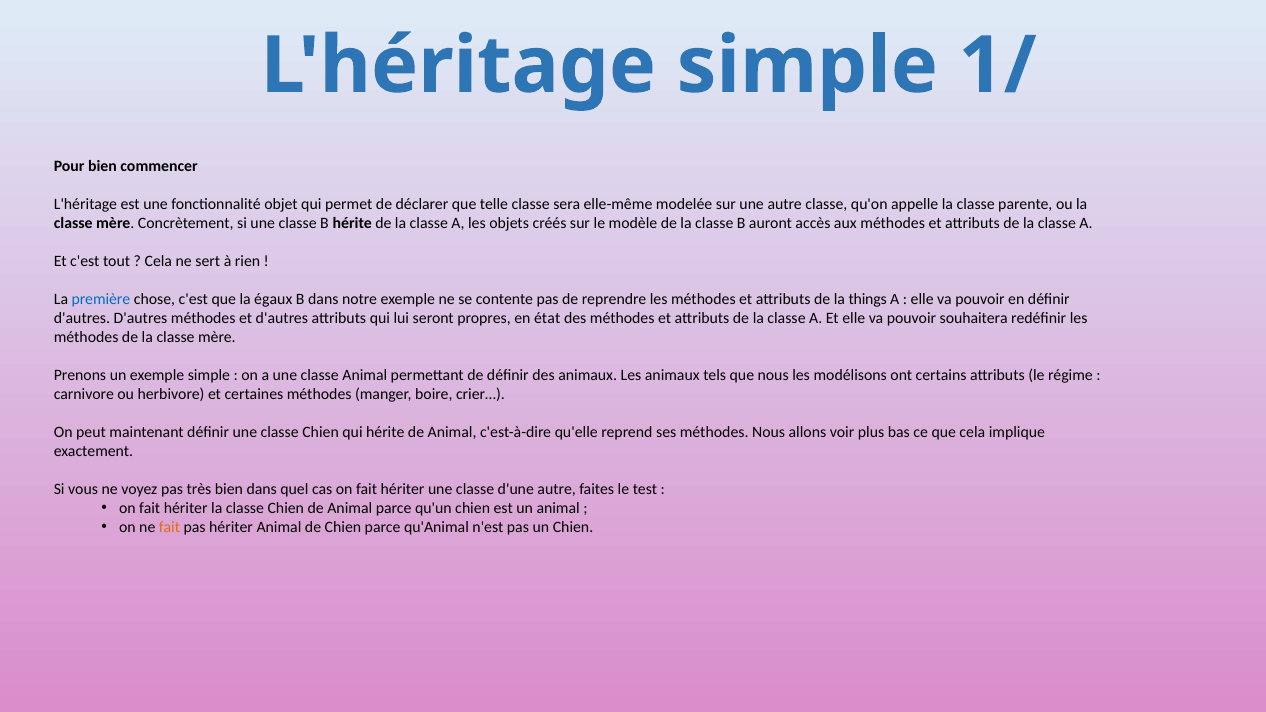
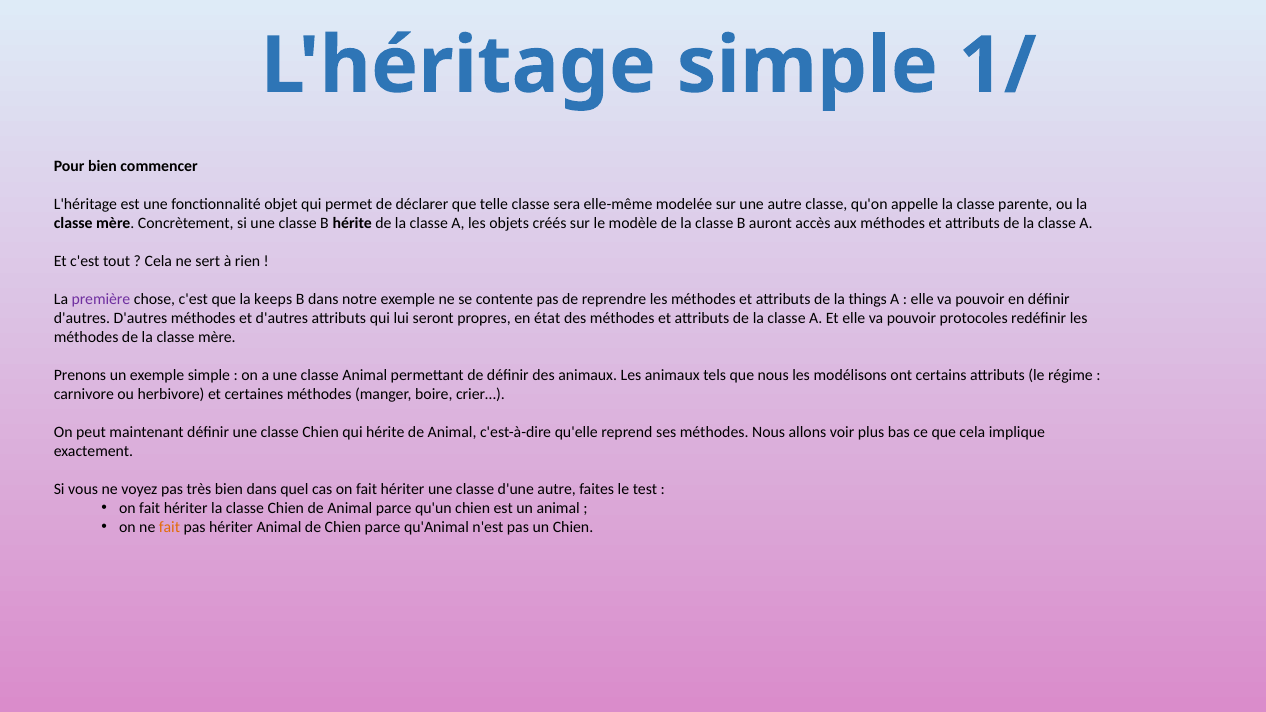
première colour: blue -> purple (101, 300)
égaux: égaux -> keeps (273, 300)
souhaitera: souhaitera -> protocoles (974, 319)
